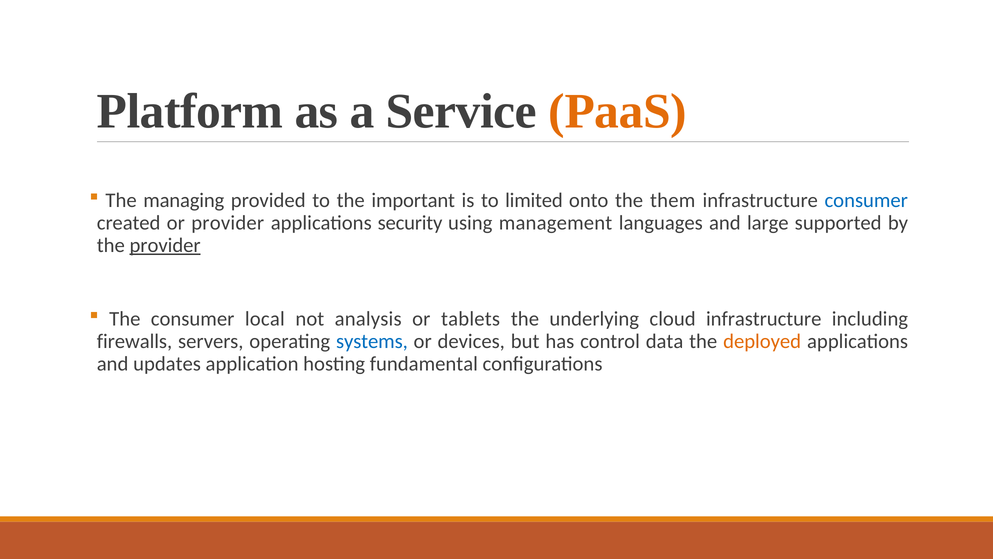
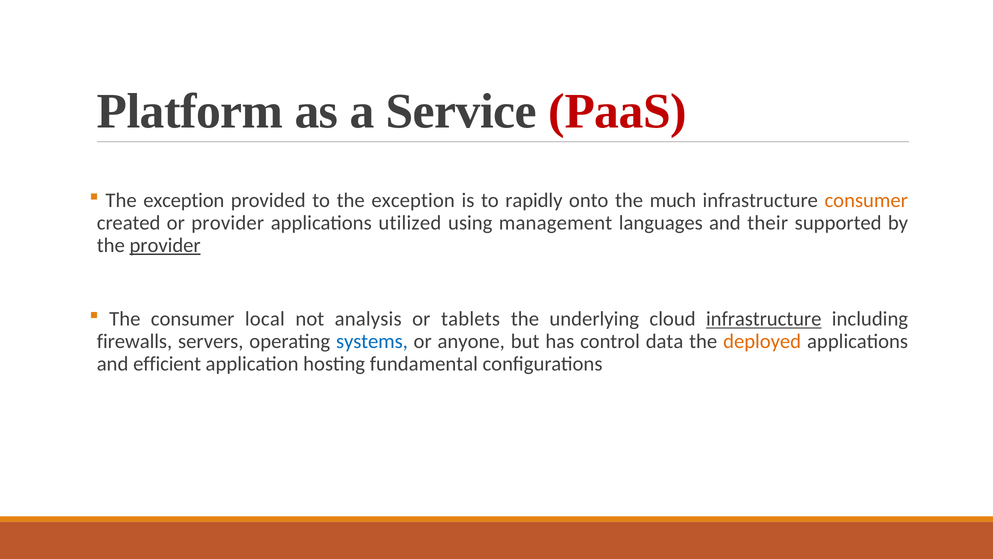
PaaS colour: orange -> red (618, 111)
managing: managing -> exception (184, 200)
to the important: important -> exception (413, 200)
limited: limited -> rapidly (534, 200)
them: them -> much (673, 200)
consumer colour: blue -> orange (866, 200)
security: security -> utilized (410, 223)
large: large -> their (768, 223)
infrastructure underline: none -> present (764, 319)
devices: devices -> anyone (471, 341)
updates: updates -> efficient (167, 363)
